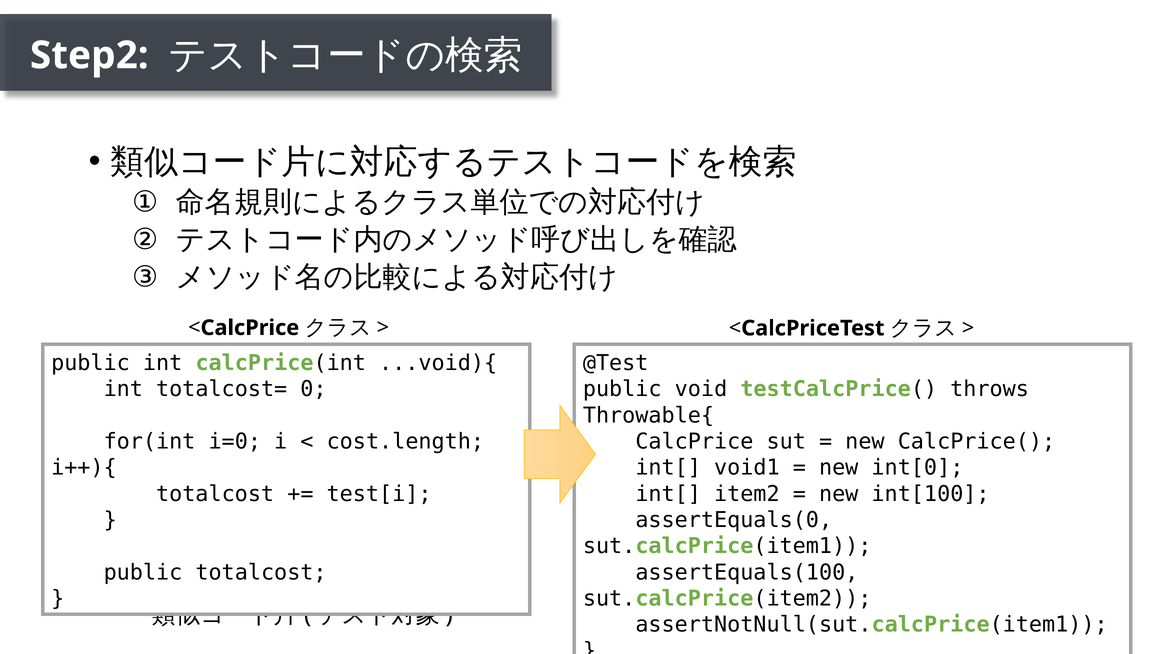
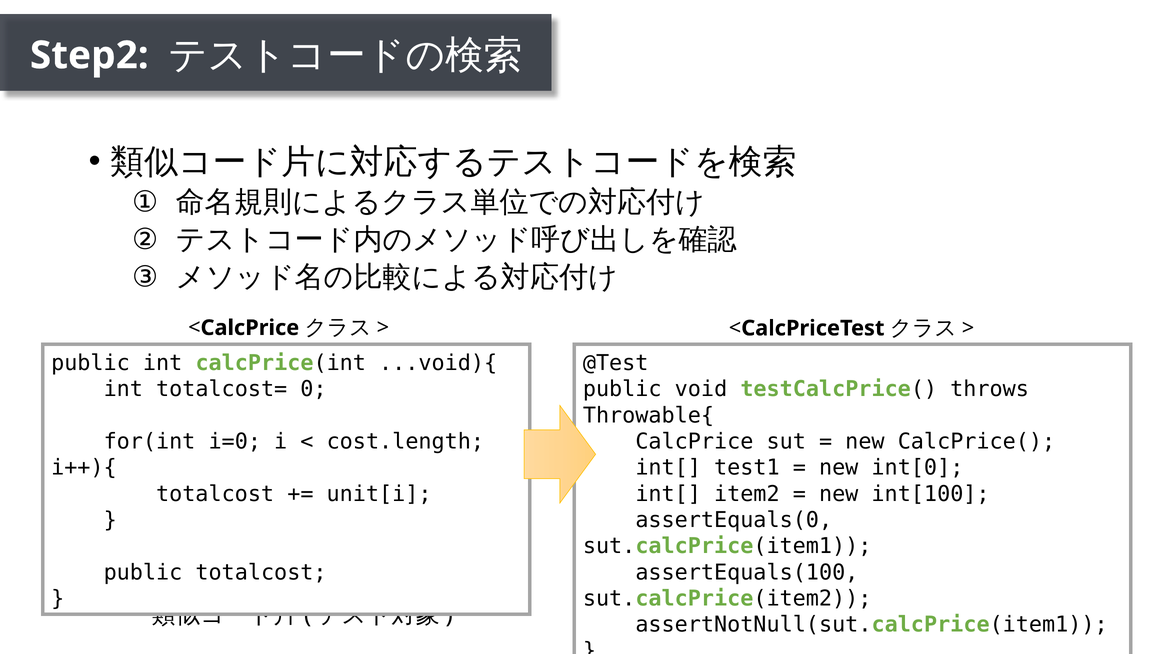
void1: void1 -> test1 (747, 468)
test[i: test[i -> unit[i (379, 494)
